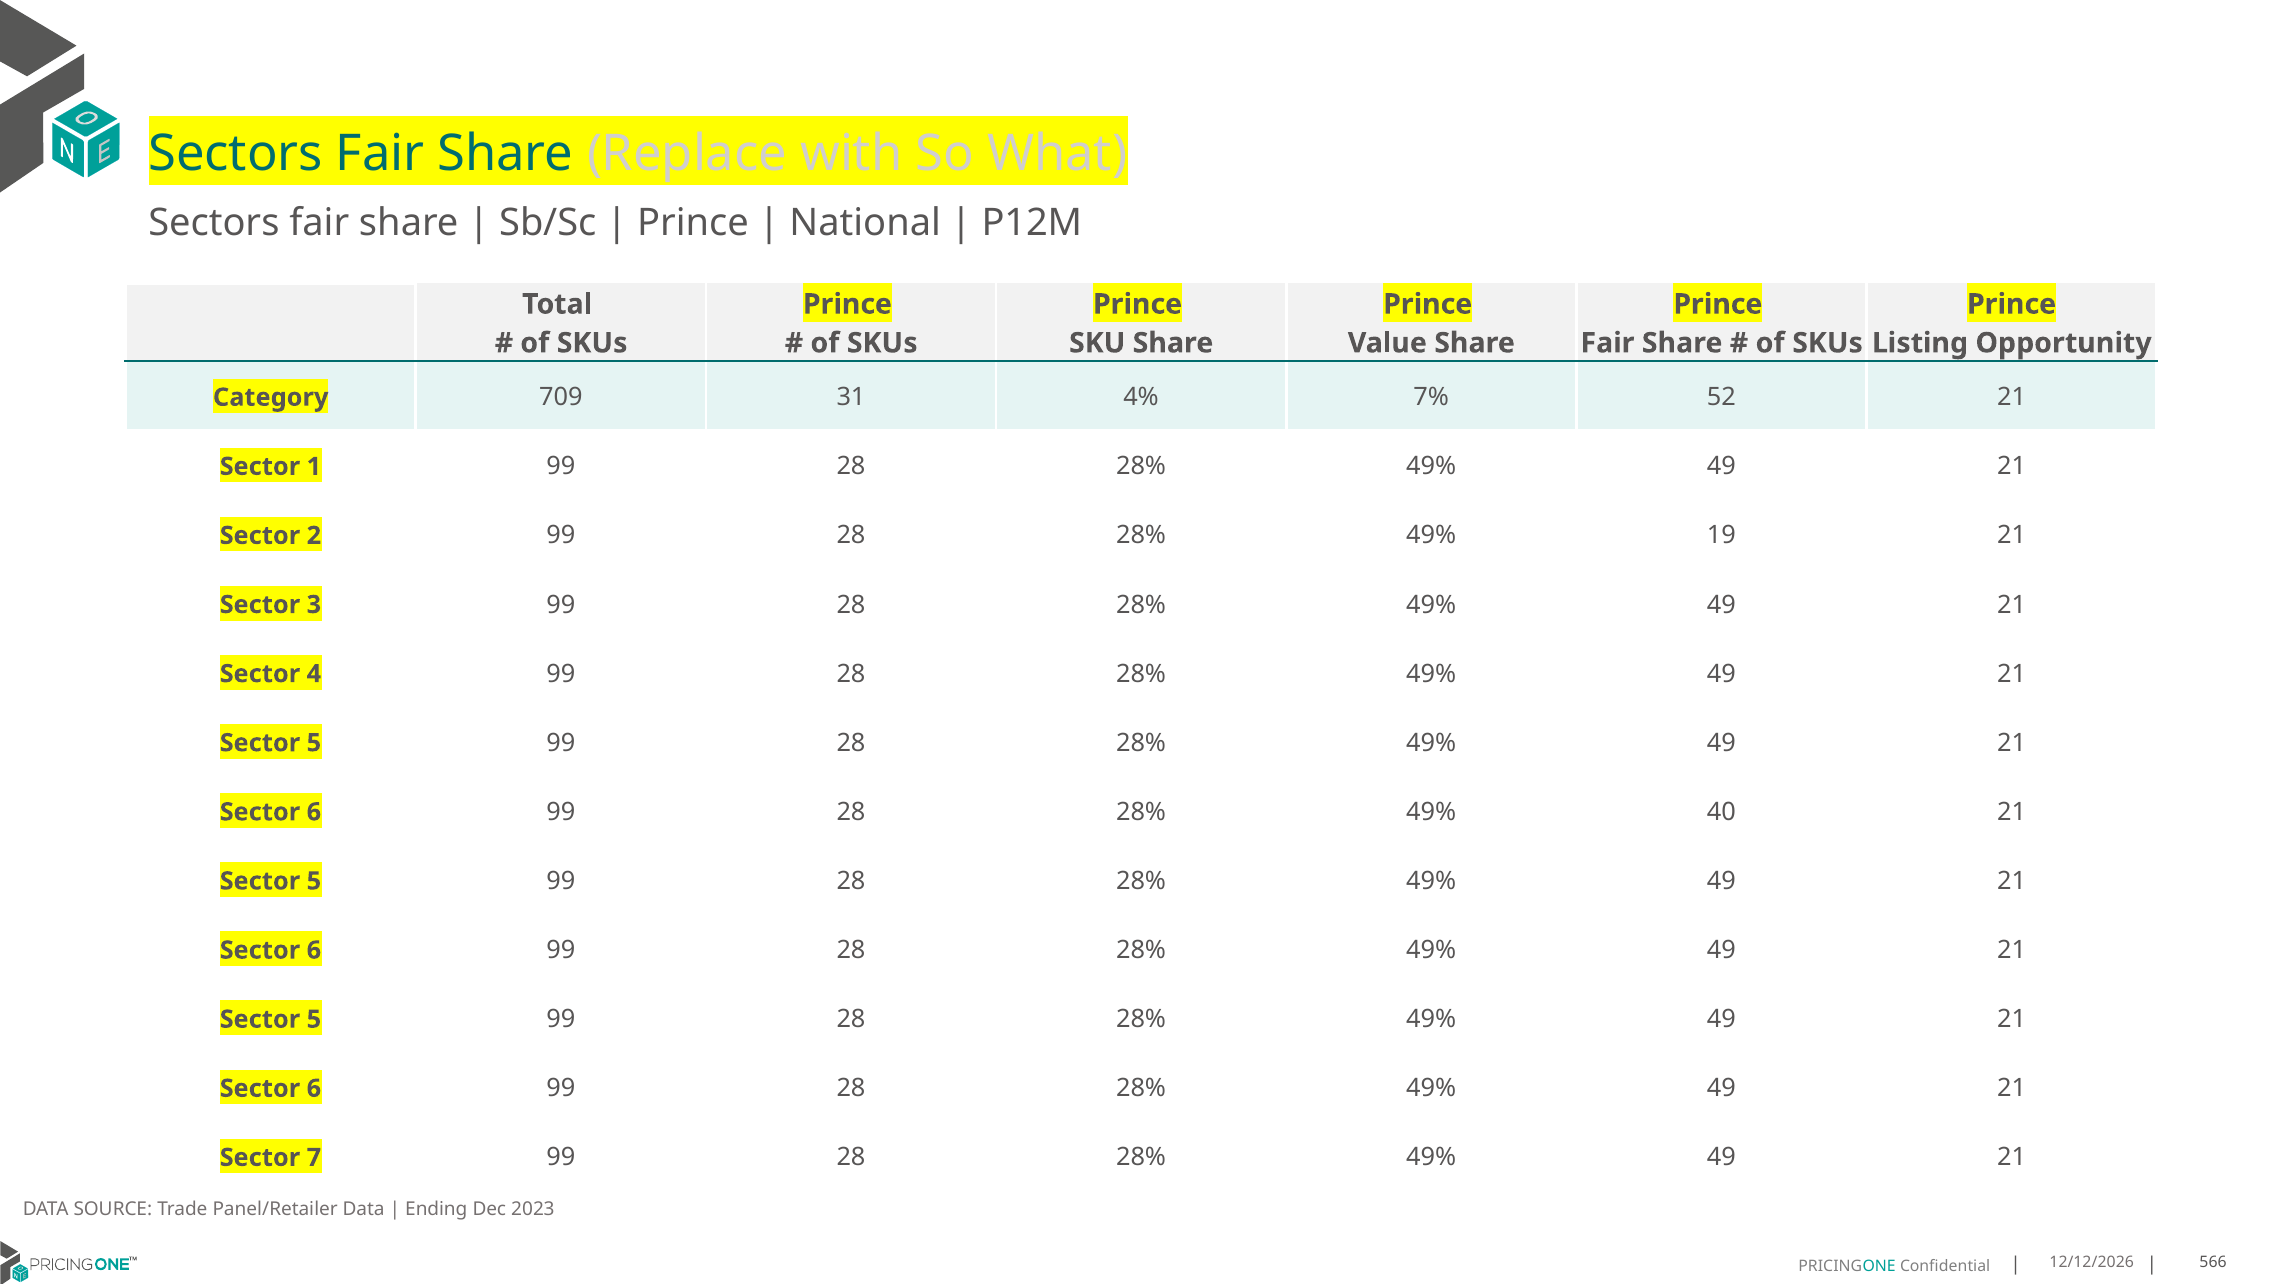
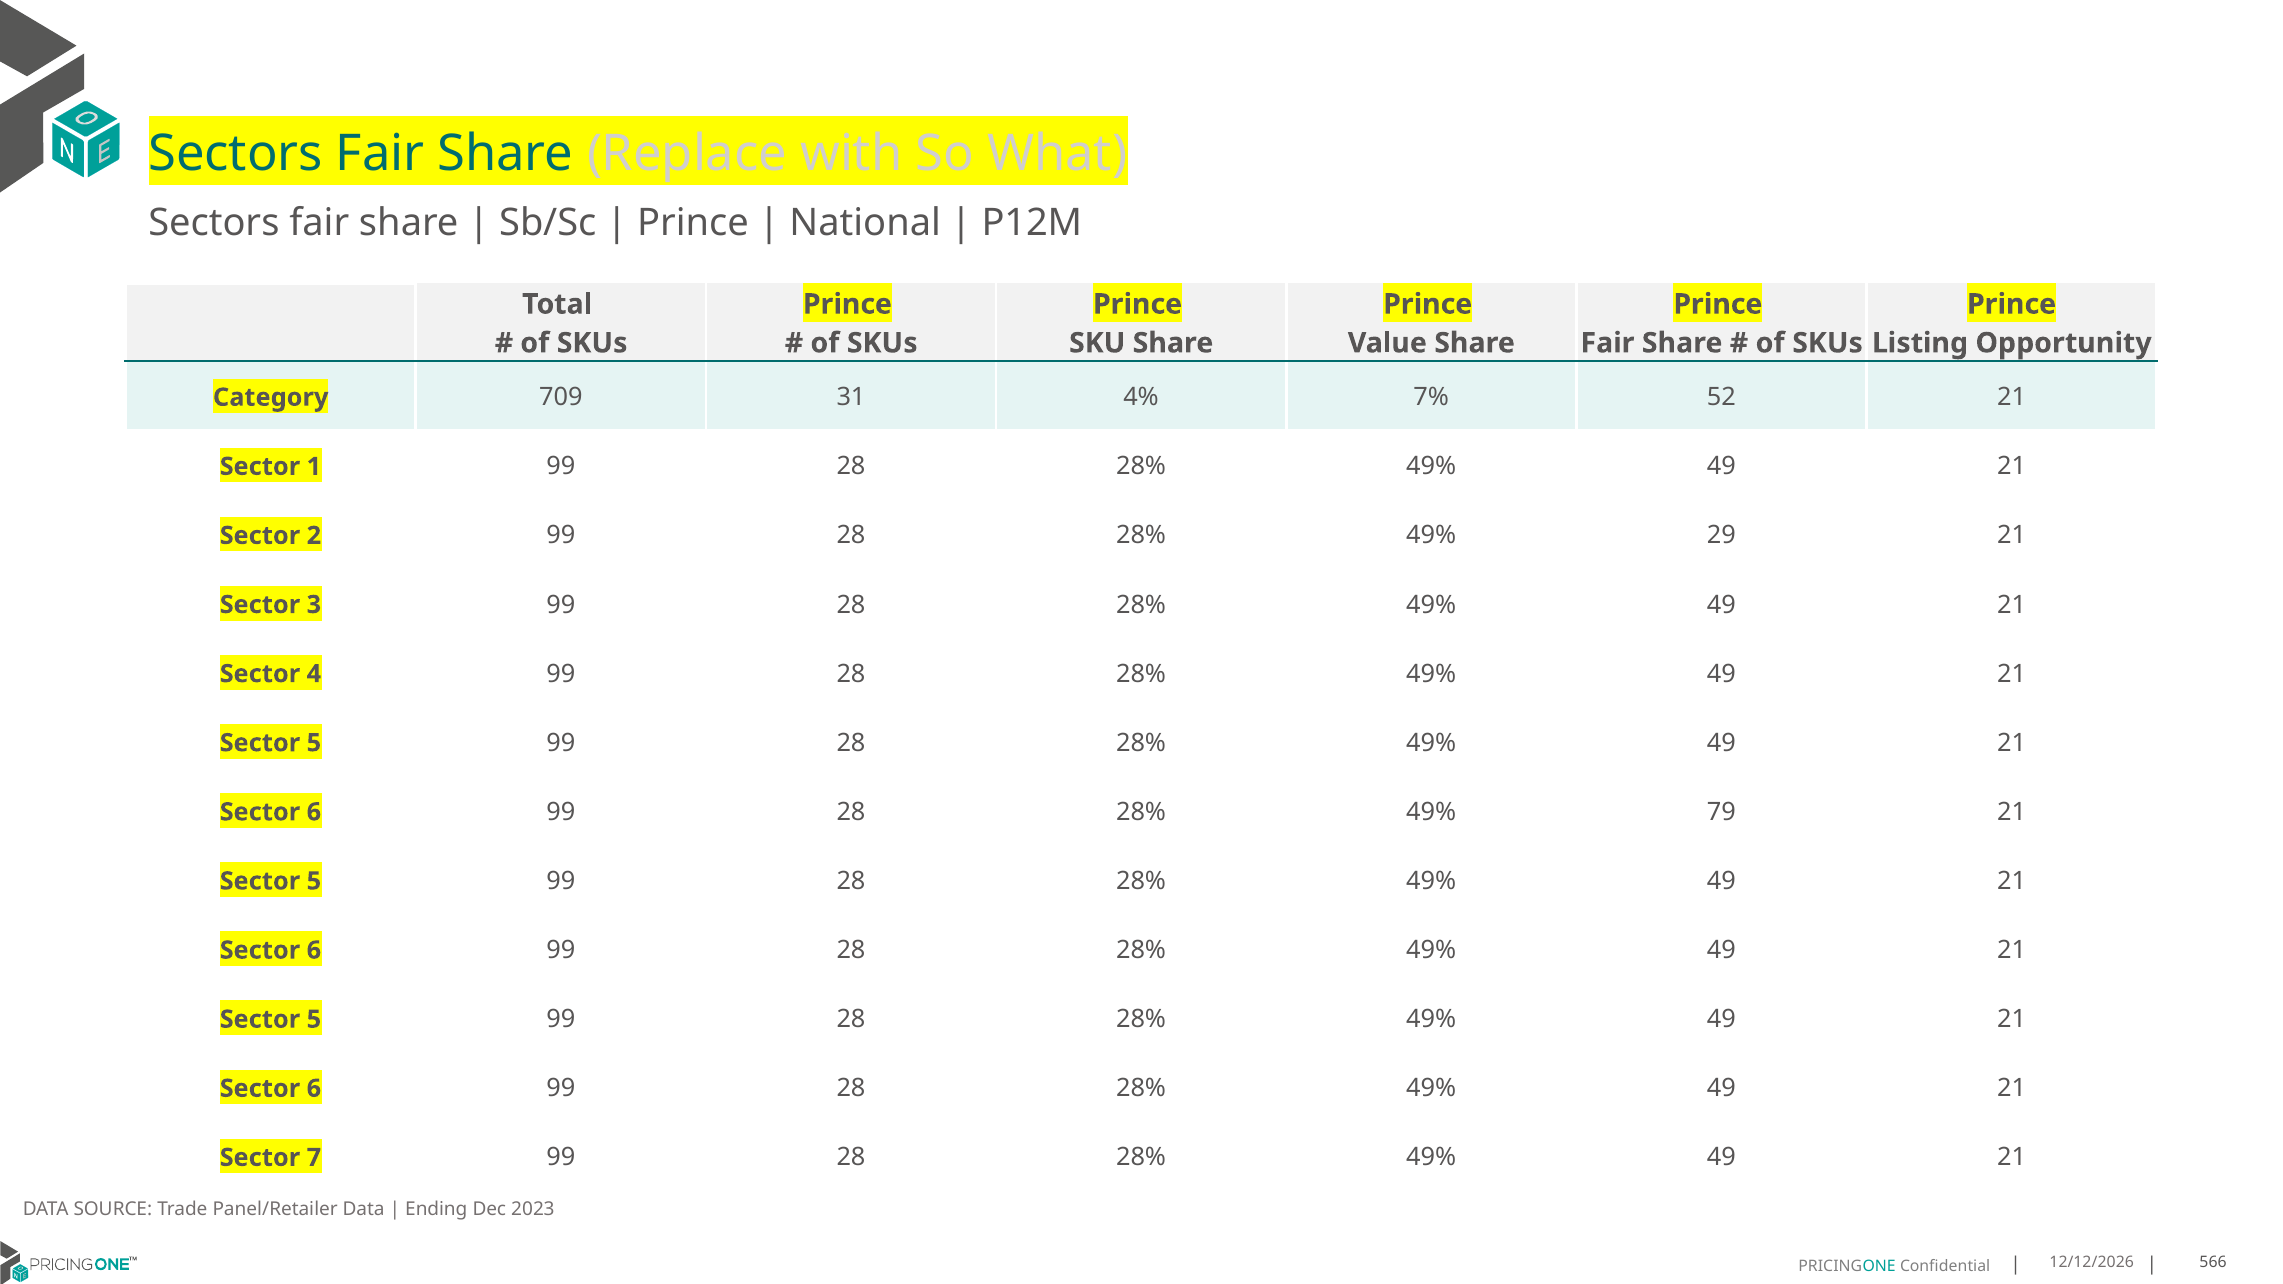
19: 19 -> 29 (1721, 536)
40: 40 -> 79 (1721, 812)
